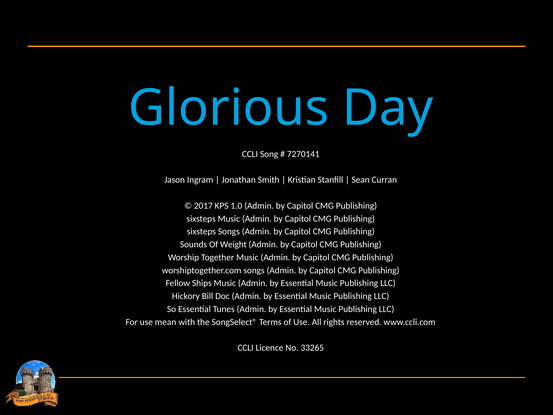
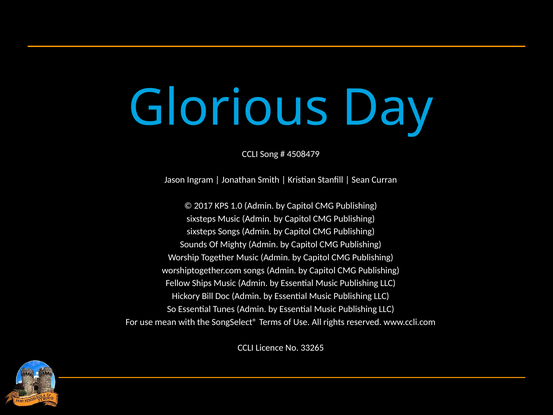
7270141: 7270141 -> 4508479 (303, 154)
Weight: Weight -> Mighty (233, 244)
